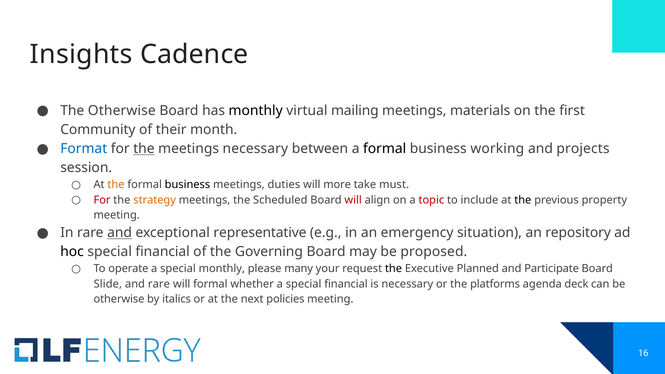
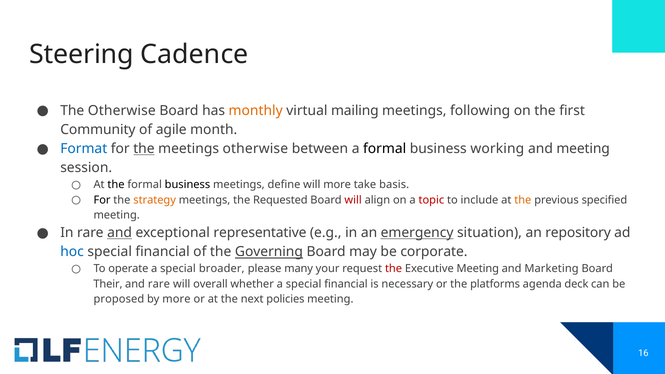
Insights: Insights -> Steering (81, 54)
monthly colour: black -> orange (256, 111)
materials: materials -> following (480, 111)
their: their -> agile (171, 130)
meetings necessary: necessary -> otherwise (255, 149)
and projects: projects -> meeting (583, 149)
the colour: orange -> black (116, 185)
duties: duties -> define (284, 185)
must: must -> basis (394, 185)
For colour: red -> black (102, 200)
Scheduled: Scheduled -> Requested (280, 200)
the colour: black -> orange (523, 200)
property: property -> specified (604, 200)
emergency underline: none -> present (417, 233)
hoc colour: black -> blue (72, 252)
Governing underline: none -> present (269, 252)
proposed: proposed -> corporate (434, 252)
special monthly: monthly -> broader (222, 269)
the colour: black -> red (394, 269)
Executive Planned: Planned -> Meeting (478, 269)
Participate: Participate -> Marketing (552, 269)
Slide: Slide -> Their (108, 284)
will formal: formal -> overall (210, 284)
otherwise: otherwise -> proposed (119, 299)
by italics: italics -> more (176, 299)
